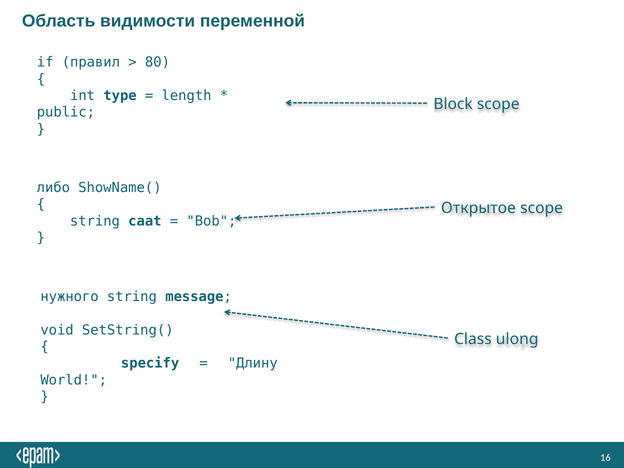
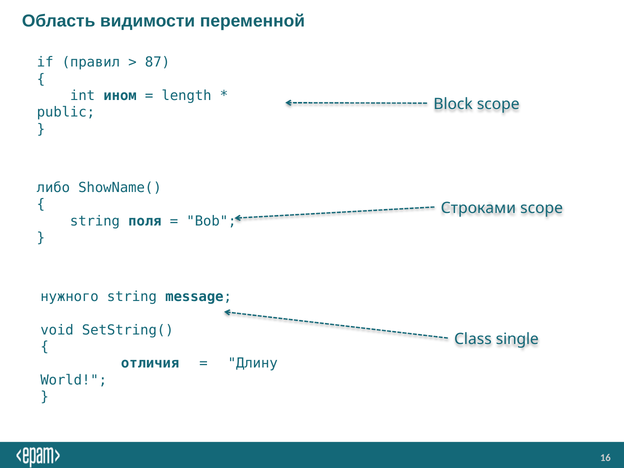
80: 80 -> 87 (157, 62)
type: type -> ином (120, 96)
Открытое: Открытое -> Строками (478, 208)
cааt: cааt -> поля (145, 221)
ulong: ulong -> single (517, 339)
specify: specify -> отличия (150, 363)
